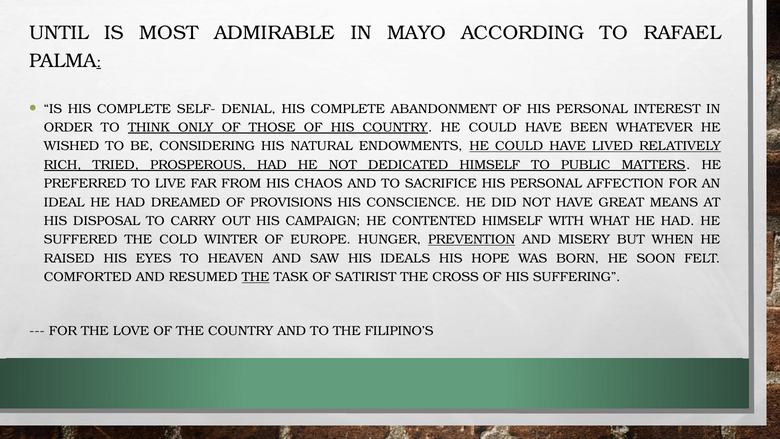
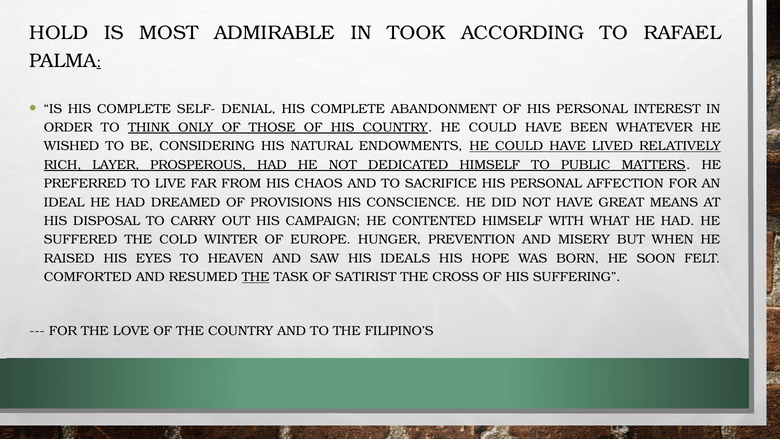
UNTIL: UNTIL -> HOLD (59, 33)
MAYO: MAYO -> TOOK (416, 33)
TRIED: TRIED -> LAYER (116, 165)
PREVENTION underline: present -> none (472, 240)
